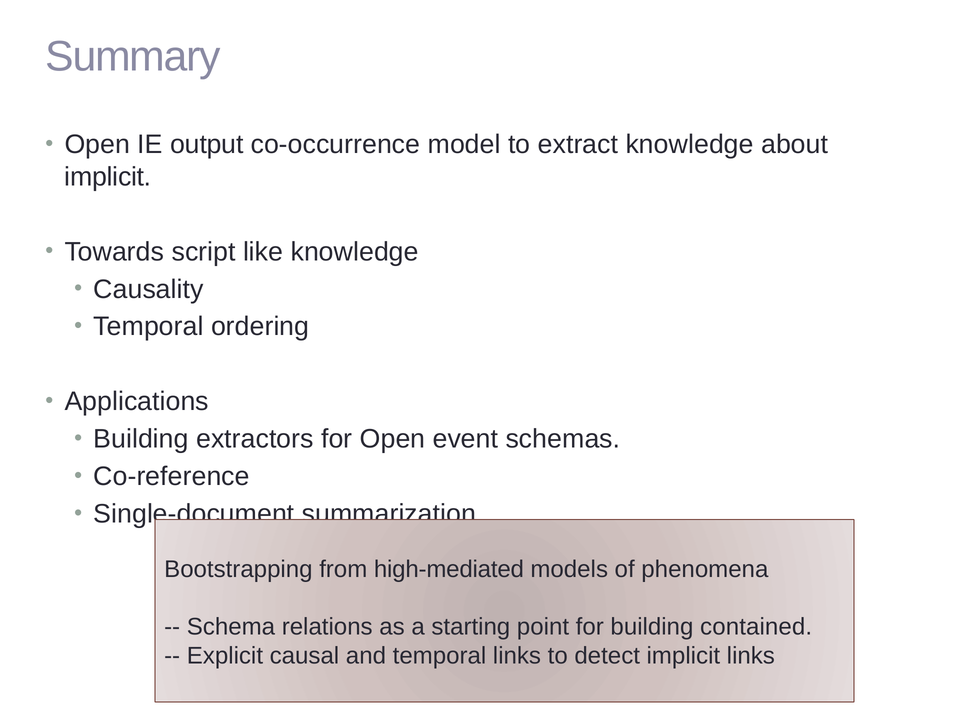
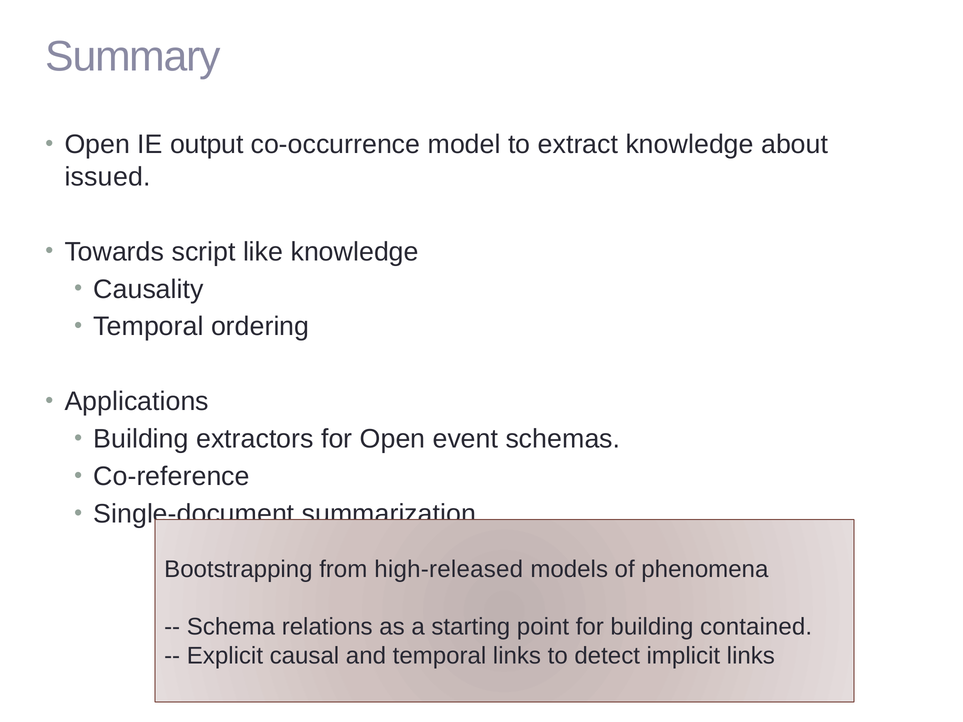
implicit: implicit -> issued (108, 177)
high-mediated: high-mediated -> high-released (449, 569)
